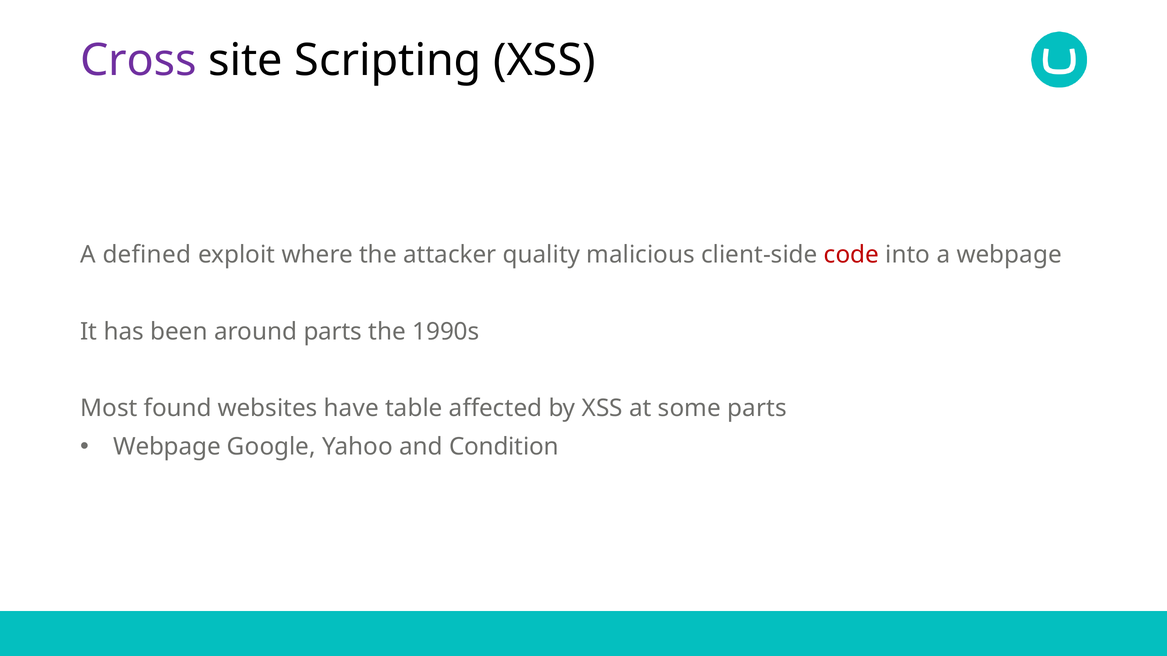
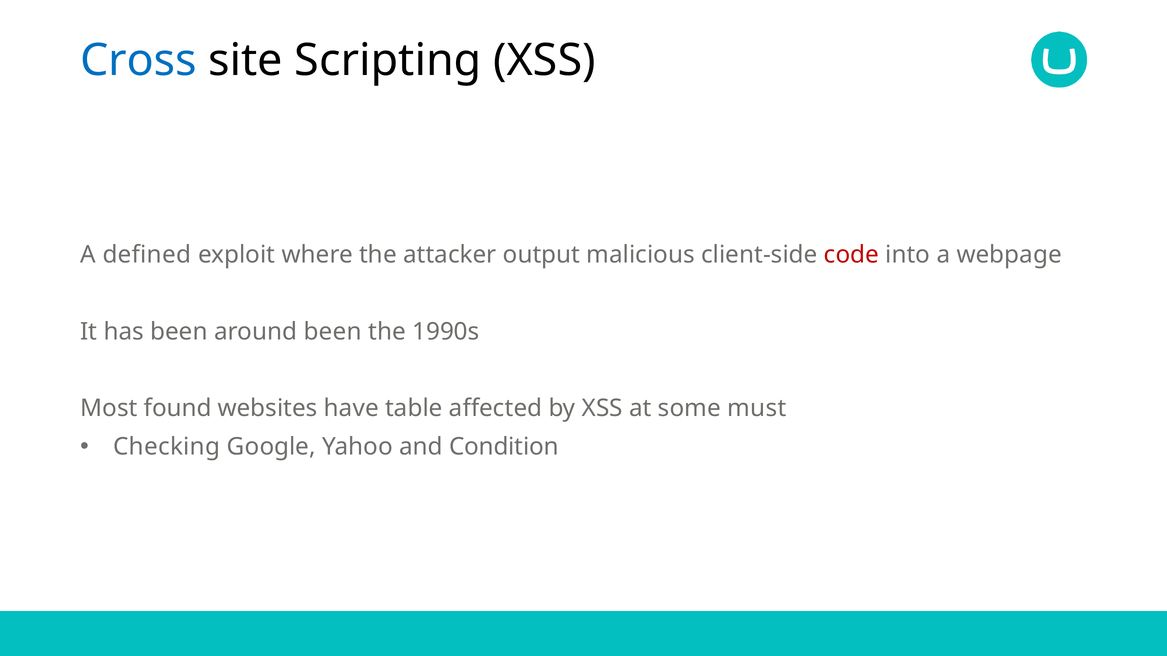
Cross colour: purple -> blue (138, 60)
quality: quality -> output (542, 255)
around parts: parts -> been (333, 332)
some parts: parts -> must (757, 409)
Webpage: Webpage -> Checking (167, 447)
